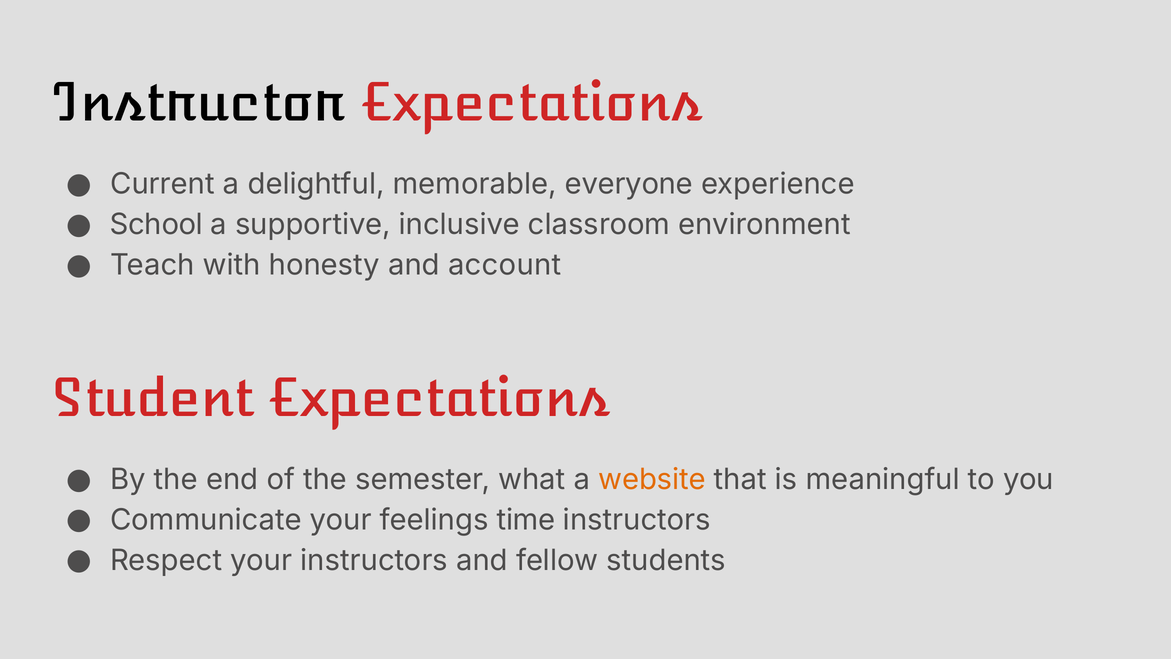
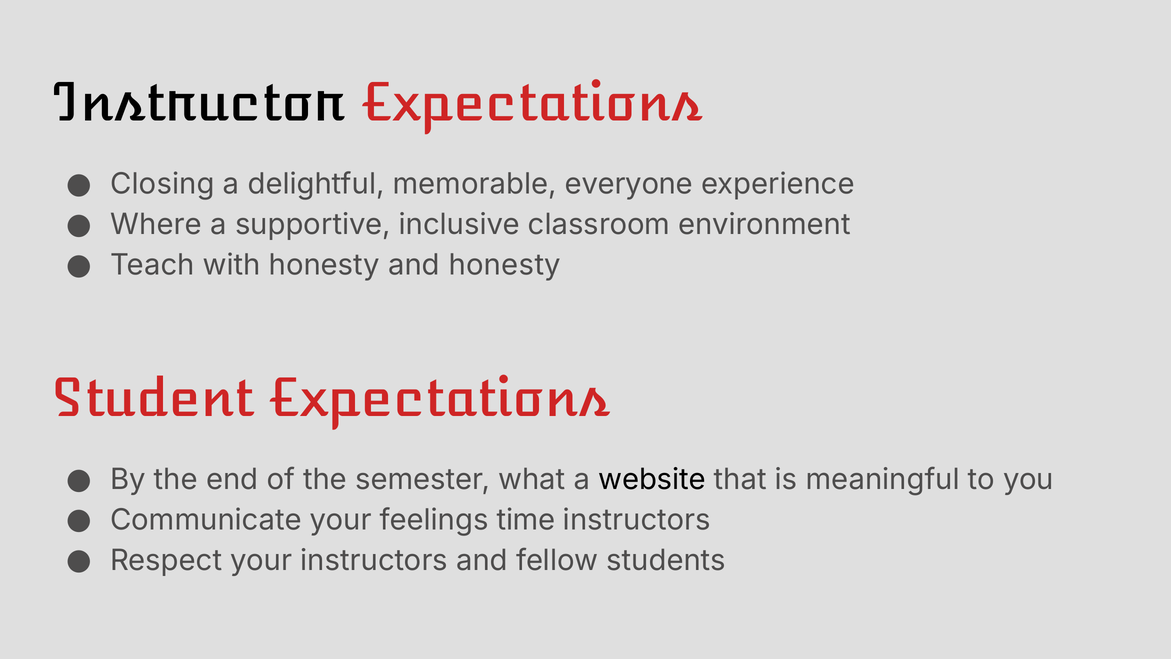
Current: Current -> Closing (162, 184)
School: School -> Where (156, 225)
and account: account -> honesty (505, 265)
website colour: orange -> black (652, 479)
